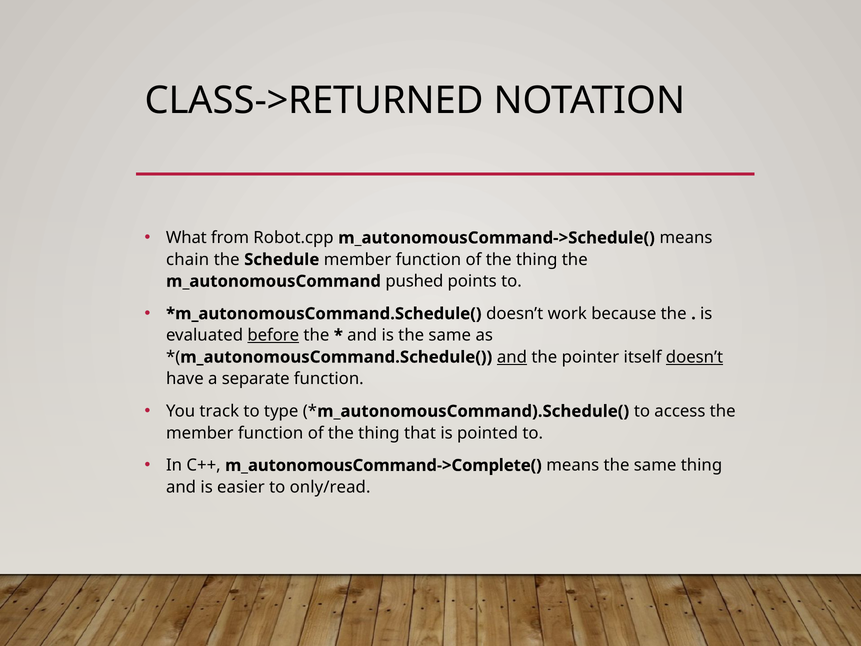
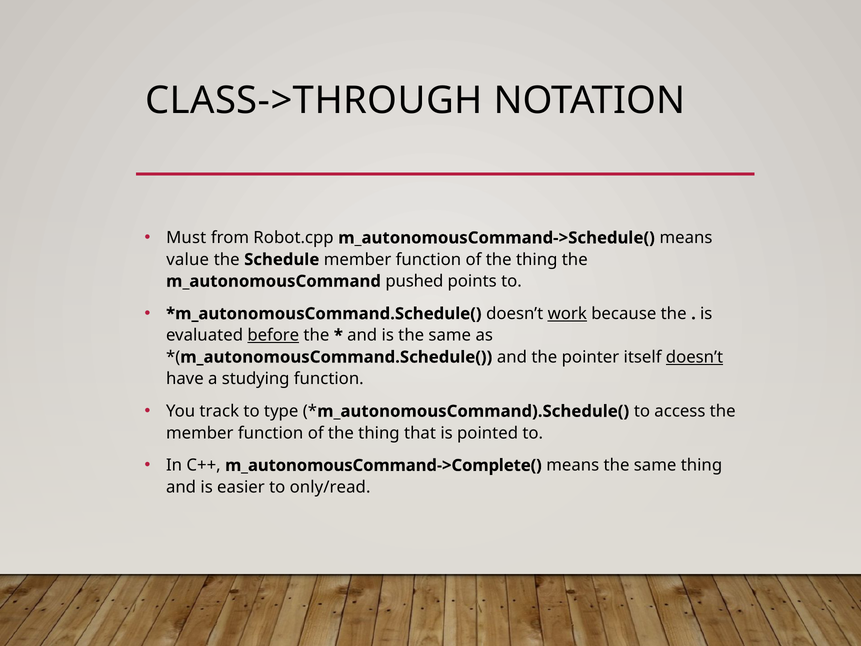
CLASS->RETURNED: CLASS->RETURNED -> CLASS->THROUGH (314, 101)
What: What -> Must (186, 238)
chain: chain -> value (188, 259)
work underline: none -> present (567, 314)
and underline: present -> none (512, 357)
separate: separate -> studying (256, 379)
